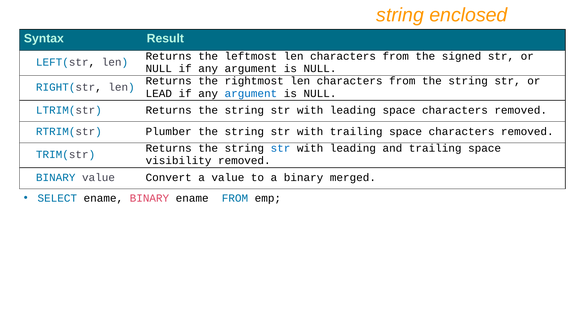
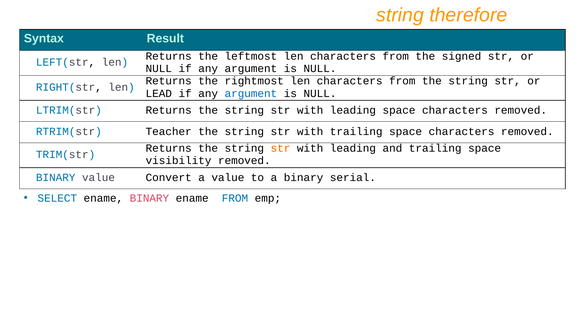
enclosed: enclosed -> therefore (468, 15)
Plumber: Plumber -> Teacher (169, 131)
str colour: blue -> orange (281, 148)
merged: merged -> serial (353, 178)
